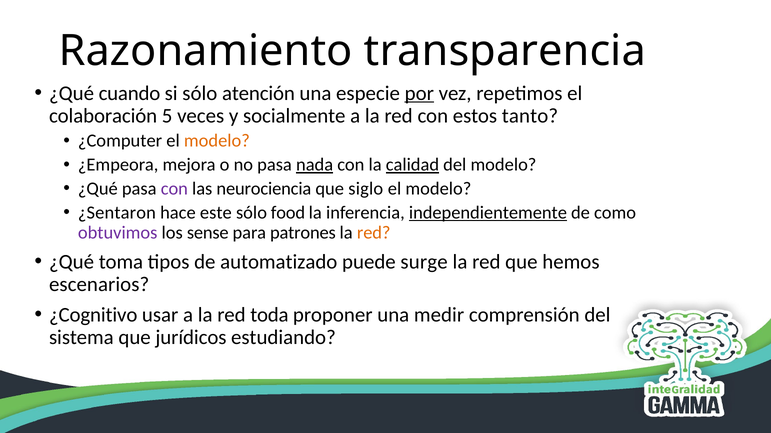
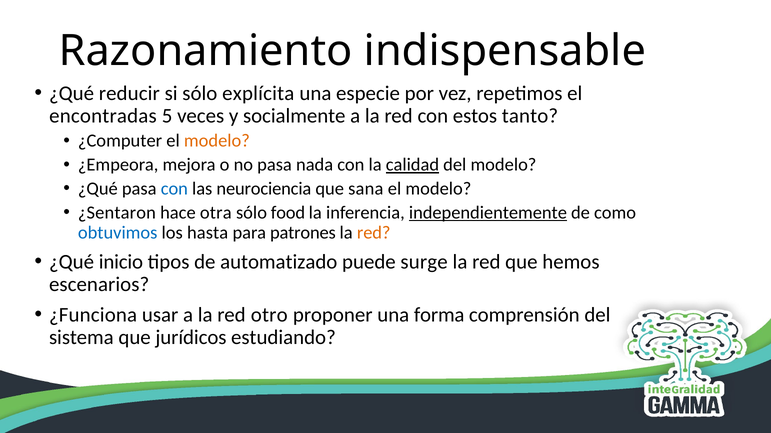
transparencia: transparencia -> indispensable (505, 51)
cuando: cuando -> reducir (129, 93)
atención: atención -> explícita (258, 93)
por underline: present -> none (419, 93)
colaboración: colaboración -> encontradas (103, 116)
nada underline: present -> none (315, 165)
con colour: purple -> blue (174, 189)
siglo: siglo -> sana (366, 189)
este: este -> otra (216, 213)
obtuvimos colour: purple -> blue (118, 233)
sense: sense -> hasta (208, 233)
toma: toma -> inicio (121, 262)
¿Cognitivo: ¿Cognitivo -> ¿Funciona (93, 315)
toda: toda -> otro (269, 315)
medir: medir -> forma (439, 315)
